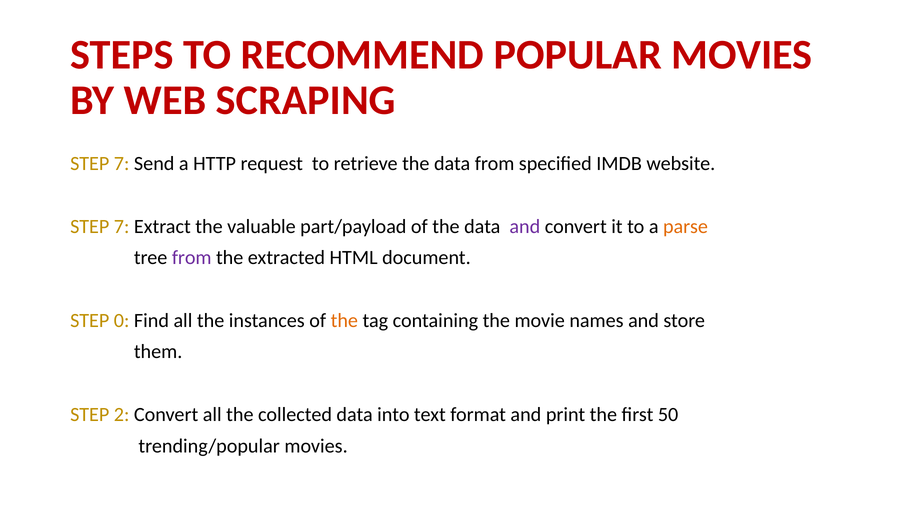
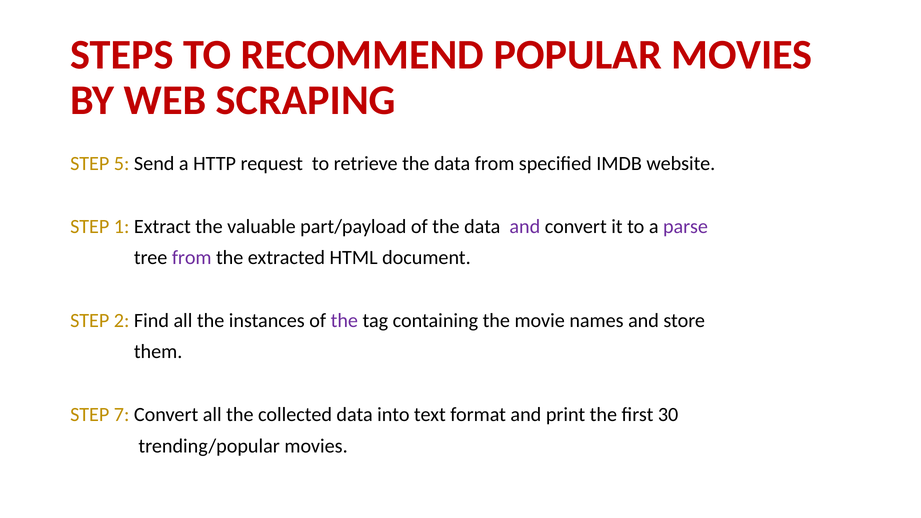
7: 7 -> 5 (122, 164)
7: 7 -> 1 (122, 226)
parse colour: orange -> purple (685, 226)
0: 0 -> 2 (122, 321)
the colour: orange -> purple (344, 321)
2: 2 -> 7 (122, 415)
50: 50 -> 30 (668, 415)
